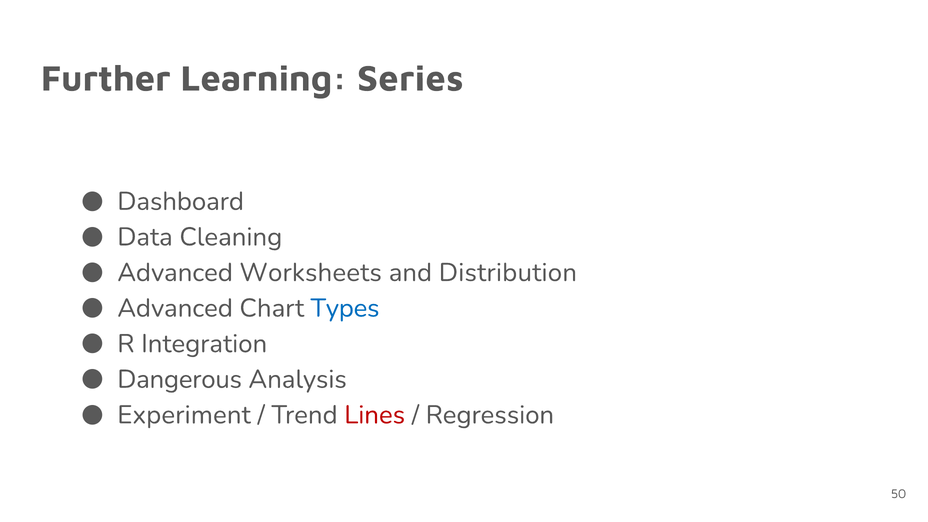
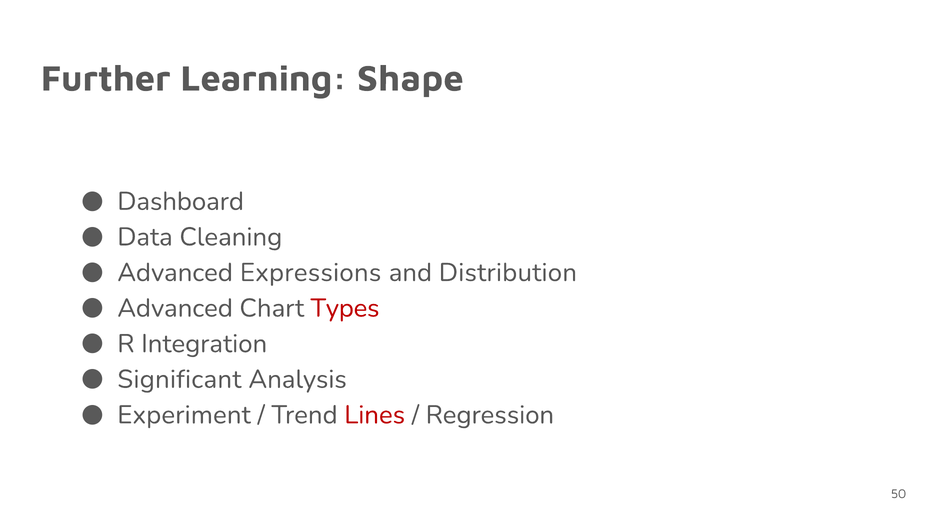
Series: Series -> Shape (410, 79)
Worksheets: Worksheets -> Expressions (311, 273)
Types colour: blue -> red (345, 308)
Dangerous: Dangerous -> Significant (179, 379)
